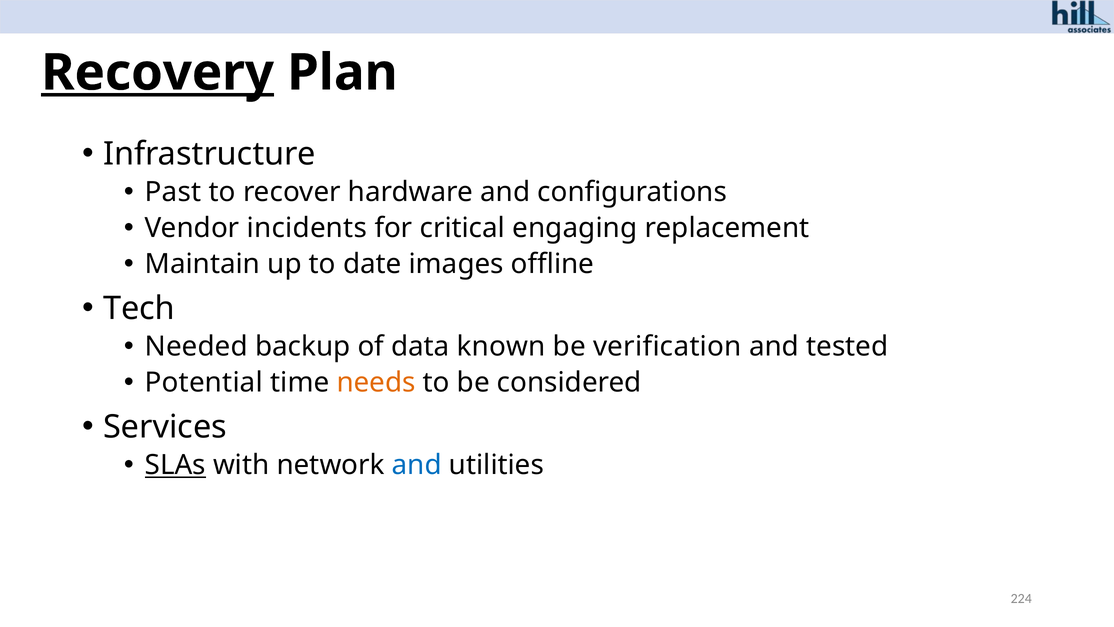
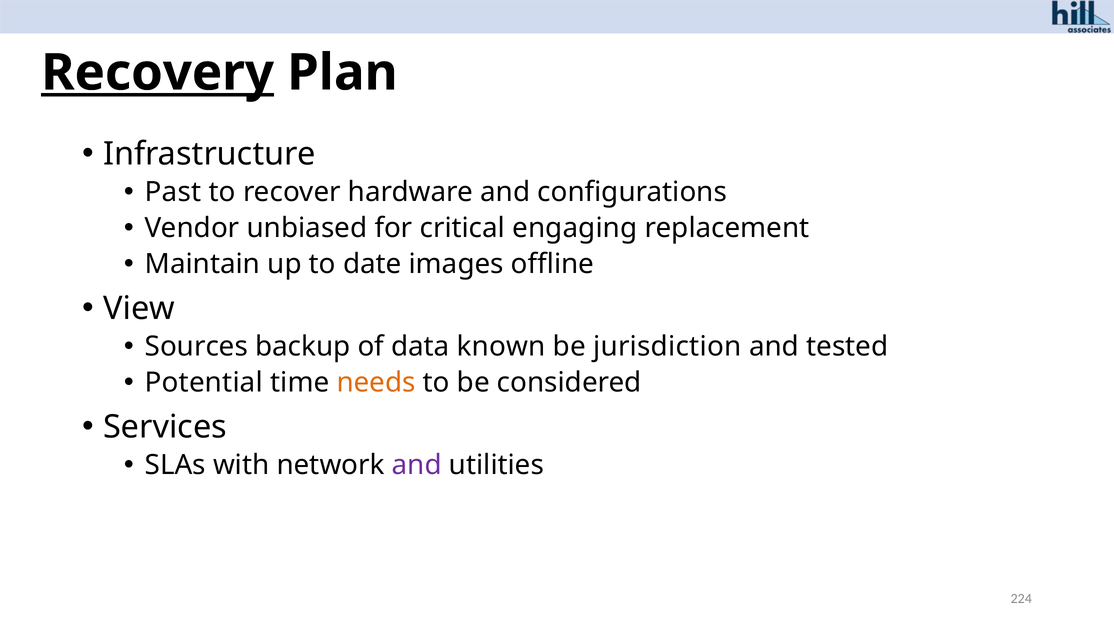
incidents: incidents -> unbiased (307, 228)
Tech: Tech -> View (139, 308)
Needed: Needed -> Sources (196, 347)
verification: verification -> jurisdiction (667, 347)
SLAs underline: present -> none (175, 465)
and colour: blue -> purple (417, 465)
